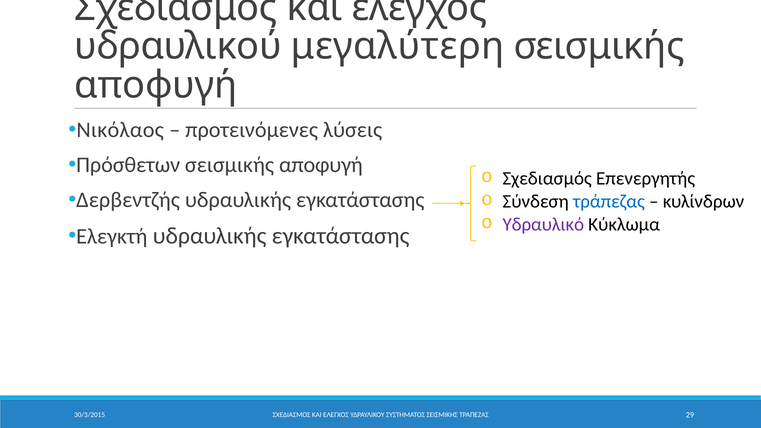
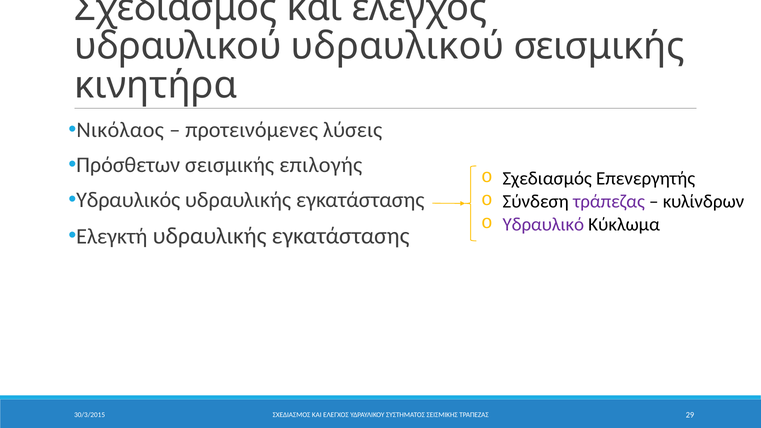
υδραυλικού μεγαλύτερη: μεγαλύτερη -> υδραυλικού (398, 46)
αποφυγή: αποφυγή -> κινητήρα (156, 85)
αποφυγή: αποφυγή -> επιλογής (321, 165)
Δερβεντζής: Δερβεντζής -> Υδραυλικός (128, 200)
τράπεζας colour: blue -> purple (609, 202)
